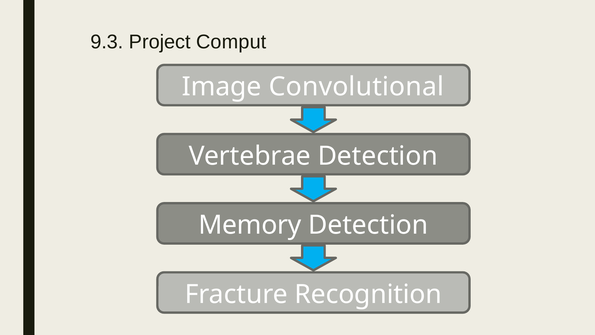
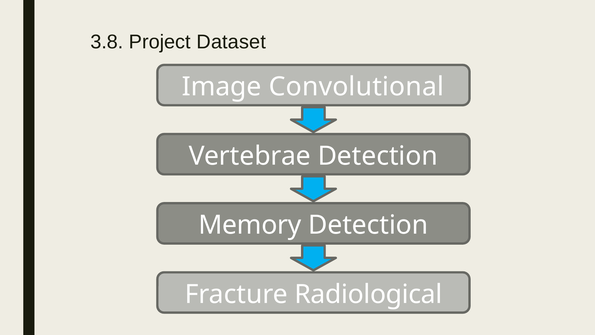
9.3: 9.3 -> 3.8 (107, 42)
Comput: Comput -> Dataset (231, 42)
Recognition: Recognition -> Radiological (368, 294)
